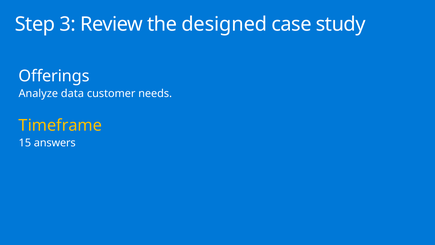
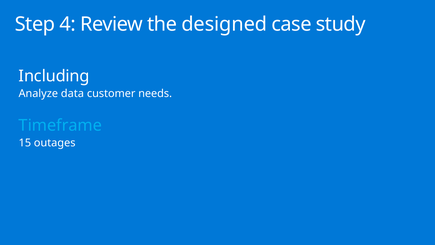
3: 3 -> 4 (68, 24)
Offerings: Offerings -> Including (54, 76)
Timeframe colour: yellow -> light blue (60, 125)
answers: answers -> outages (55, 143)
